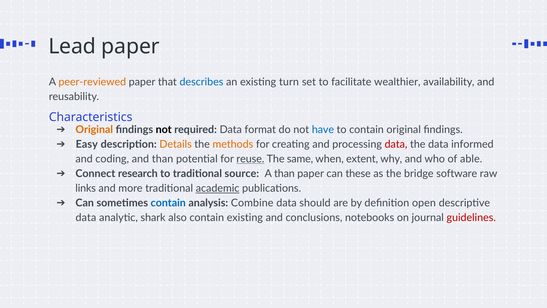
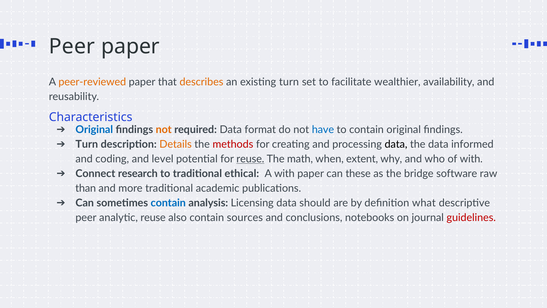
Lead: Lead -> Peer (72, 46)
describes colour: blue -> orange (201, 82)
Original colour: orange -> blue (94, 129)
not colour: black -> orange (164, 129)
Easy: Easy -> Turn (87, 144)
methods colour: orange -> red (233, 144)
data colour: red -> black (396, 144)
and than: than -> level (163, 159)
same: same -> math (300, 159)
of able: able -> with (471, 159)
source: source -> ethical (242, 173)
A than: than -> with (284, 173)
links: links -> than (86, 188)
academic underline: present -> none (218, 188)
Combine: Combine -> Licensing (252, 203)
open: open -> what (424, 203)
data: data -> peer (86, 217)
analytic shark: shark -> reuse (153, 217)
contain existing: existing -> sources (245, 217)
